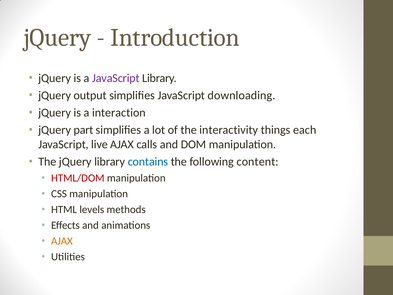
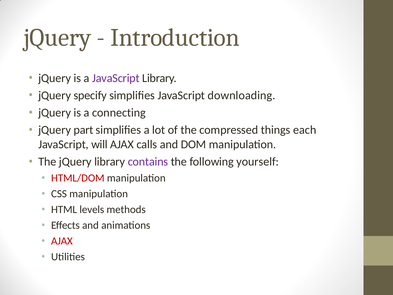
output: output -> specify (90, 95)
interaction: interaction -> connecting (119, 113)
interactivity: interactivity -> compressed (229, 130)
live: live -> will (100, 144)
contains colour: blue -> purple (148, 162)
content: content -> yourself (258, 162)
AJAX colour: orange -> red (62, 241)
